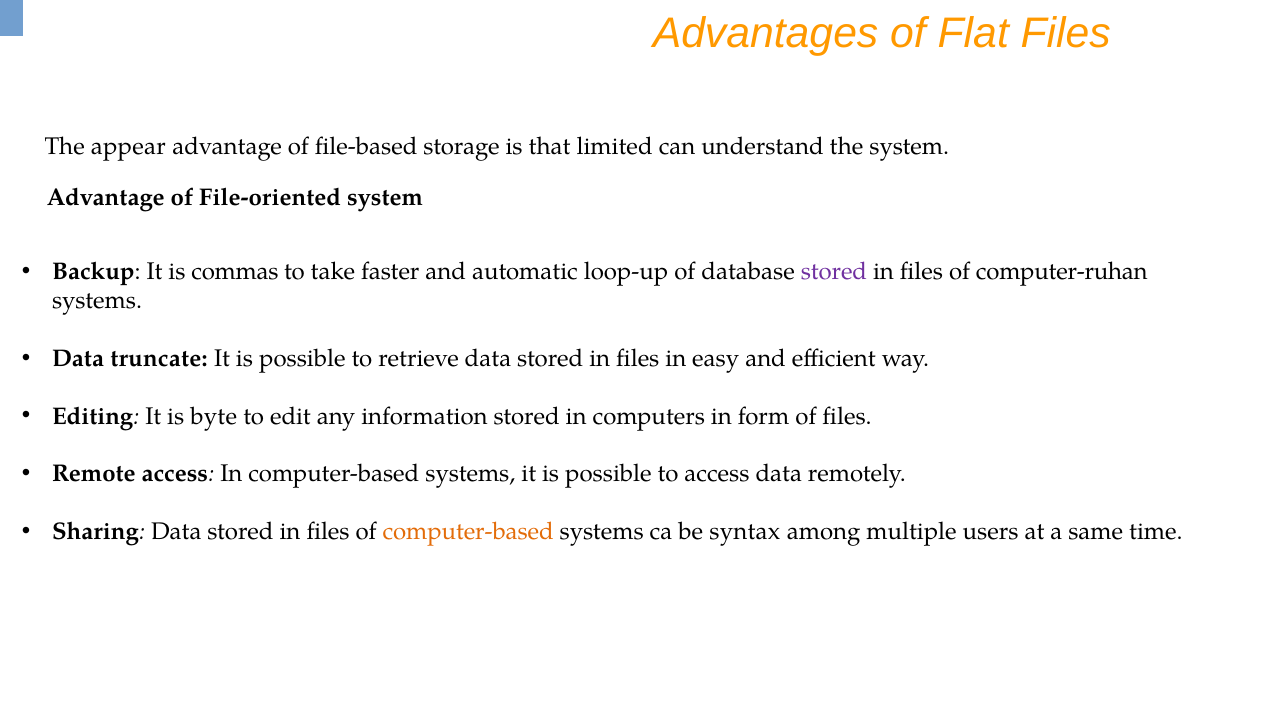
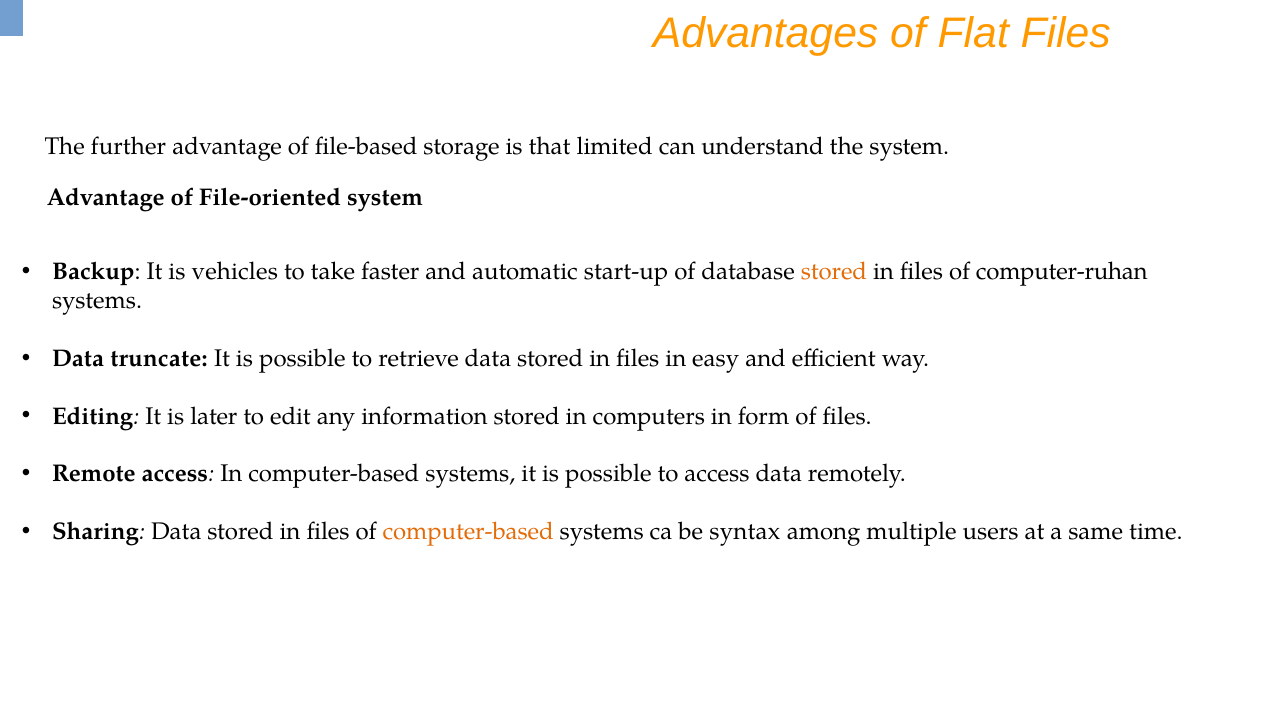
appear: appear -> further (128, 147)
commas: commas -> vehicles (235, 272)
loop-up: loop-up -> start-up (626, 272)
stored colour: purple -> orange (834, 272)
byte: byte -> later (214, 416)
